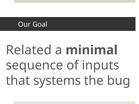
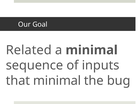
that systems: systems -> minimal (57, 81)
